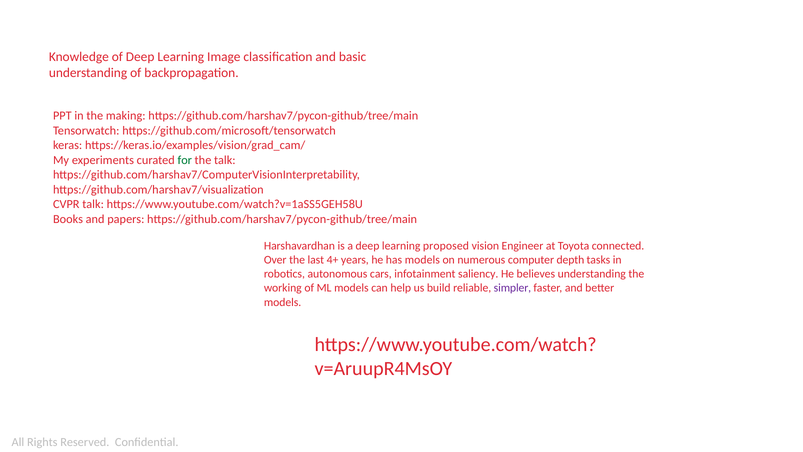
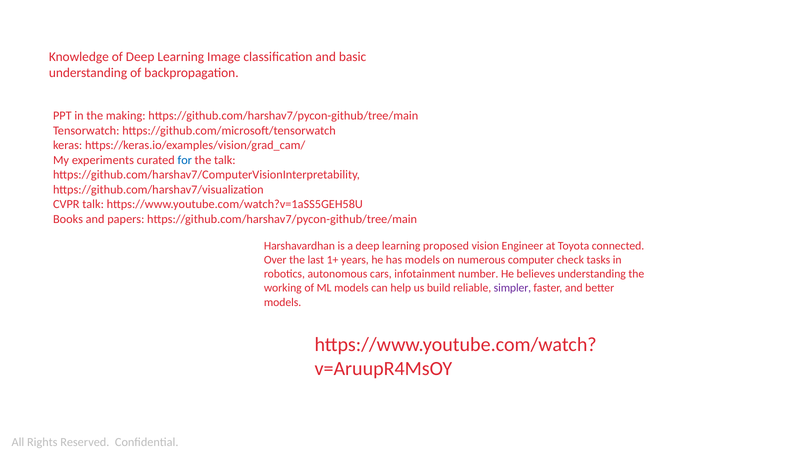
for colour: green -> blue (185, 160)
4+: 4+ -> 1+ (333, 260)
depth: depth -> check (570, 260)
saliency: saliency -> number (478, 274)
